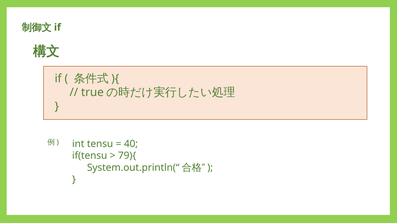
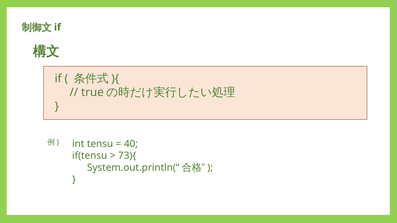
79){: 79){ -> 73){ (127, 156)
